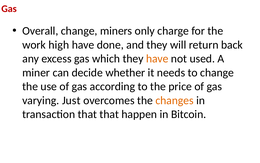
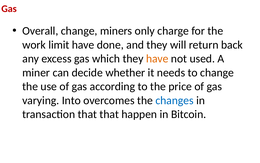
high: high -> limit (59, 45)
Just: Just -> Into (71, 100)
changes colour: orange -> blue (175, 100)
